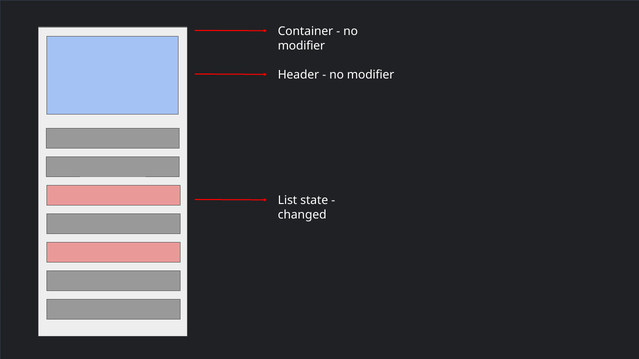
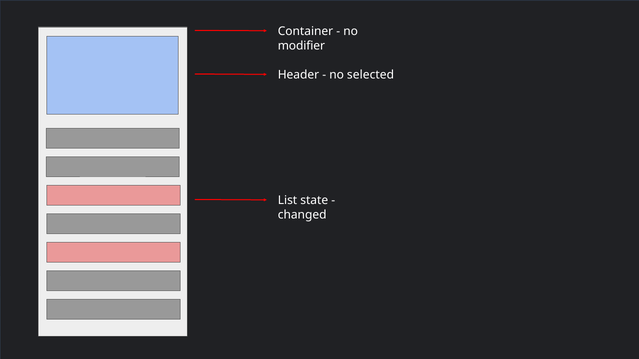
modifier: modifier -> selected (371, 75)
